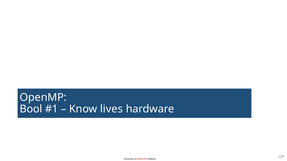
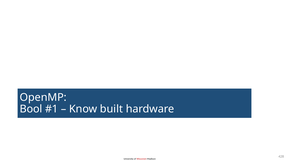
lives: lives -> built (111, 109)
